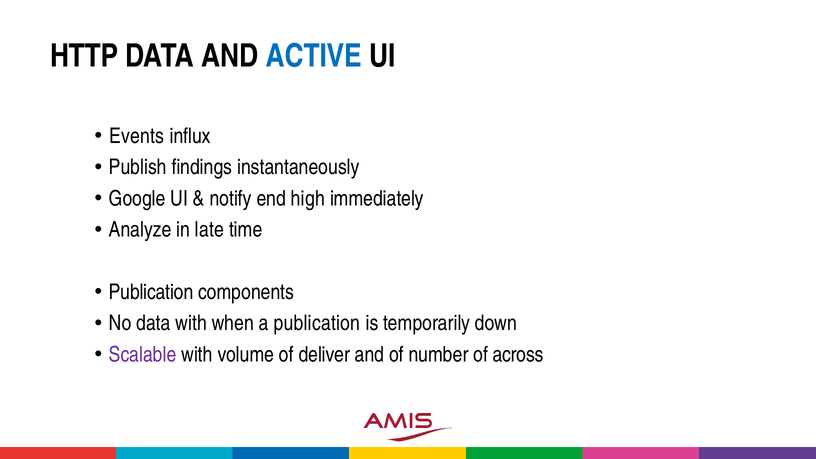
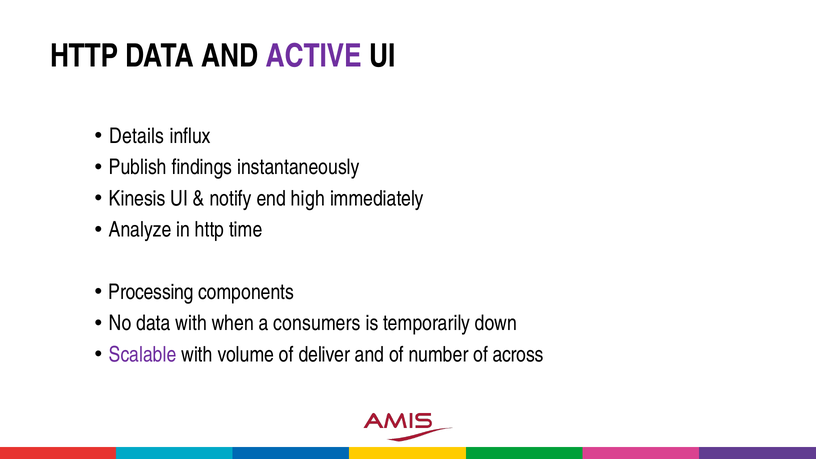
ACTIVE colour: blue -> purple (314, 56)
Events: Events -> Details (137, 136)
Google: Google -> Kinesis (137, 199)
in late: late -> http (210, 230)
Publication: Publication -> Processing (151, 292)
a publication: publication -> consumers (317, 323)
